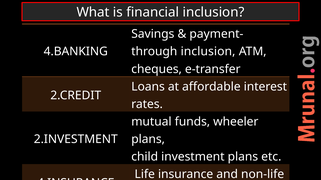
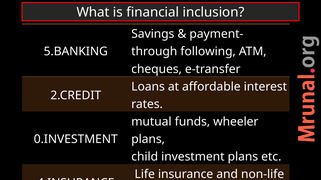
4.BANKING: 4.BANKING -> 5.BANKING (76, 52)
inclusion: inclusion -> following (208, 52)
2.INVESTMENT: 2.INVESTMENT -> 0.INVESTMENT (76, 140)
